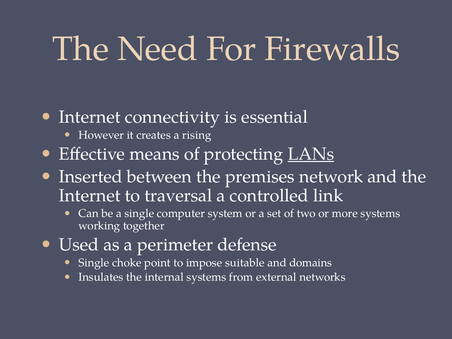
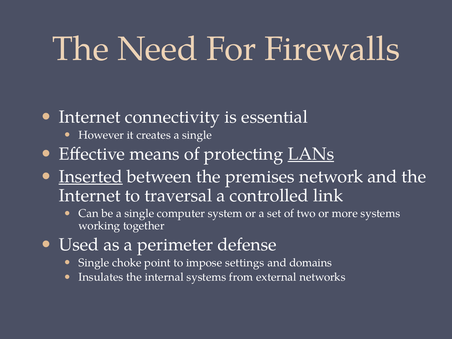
creates a rising: rising -> single (197, 135)
Inserted underline: none -> present (91, 177)
suitable: suitable -> settings (245, 263)
